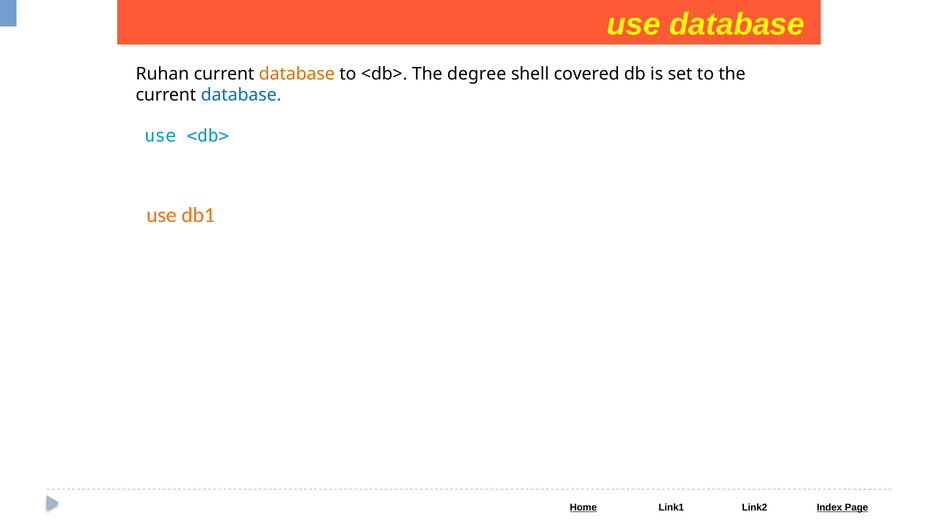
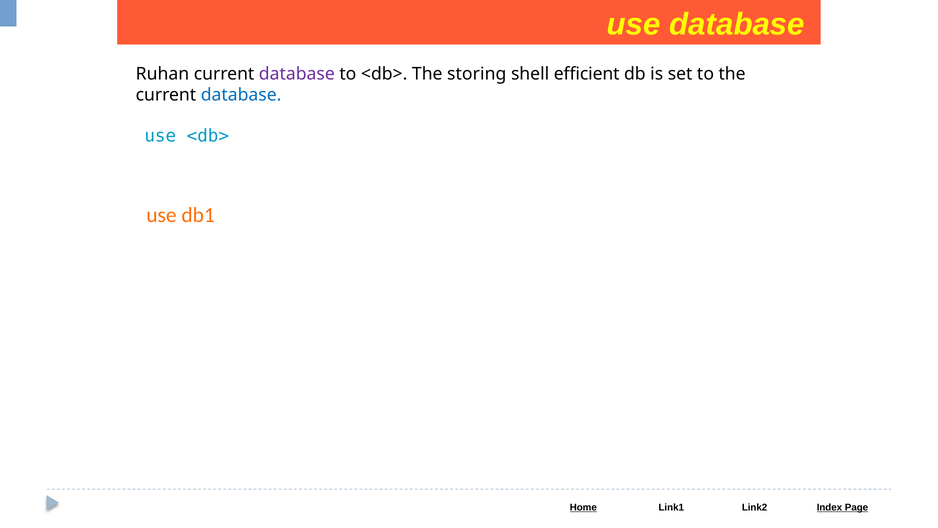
database colour: orange -> purple (297, 74)
degree: degree -> storing (477, 74)
covered: covered -> efficient (587, 74)
